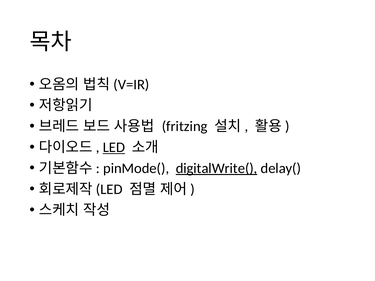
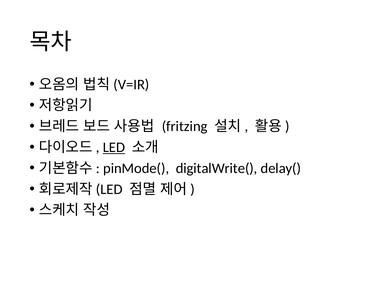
digitalWrite( underline: present -> none (217, 168)
